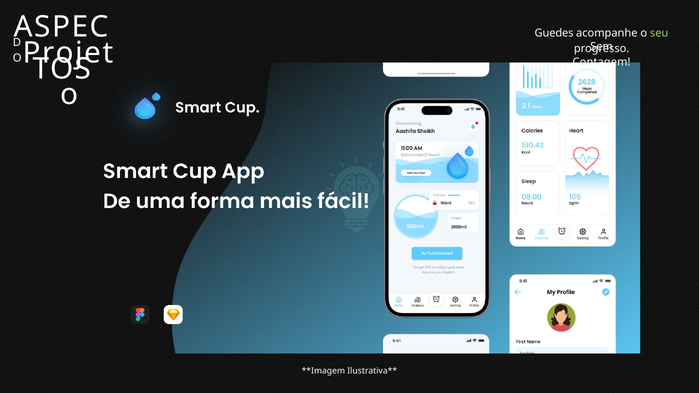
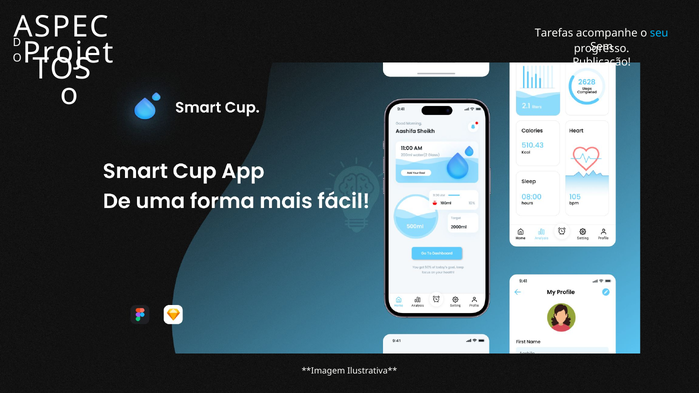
Guedes: Guedes -> Tarefas (554, 33)
seu colour: light green -> light blue (659, 33)
Contagem: Contagem -> Publicação (602, 62)
